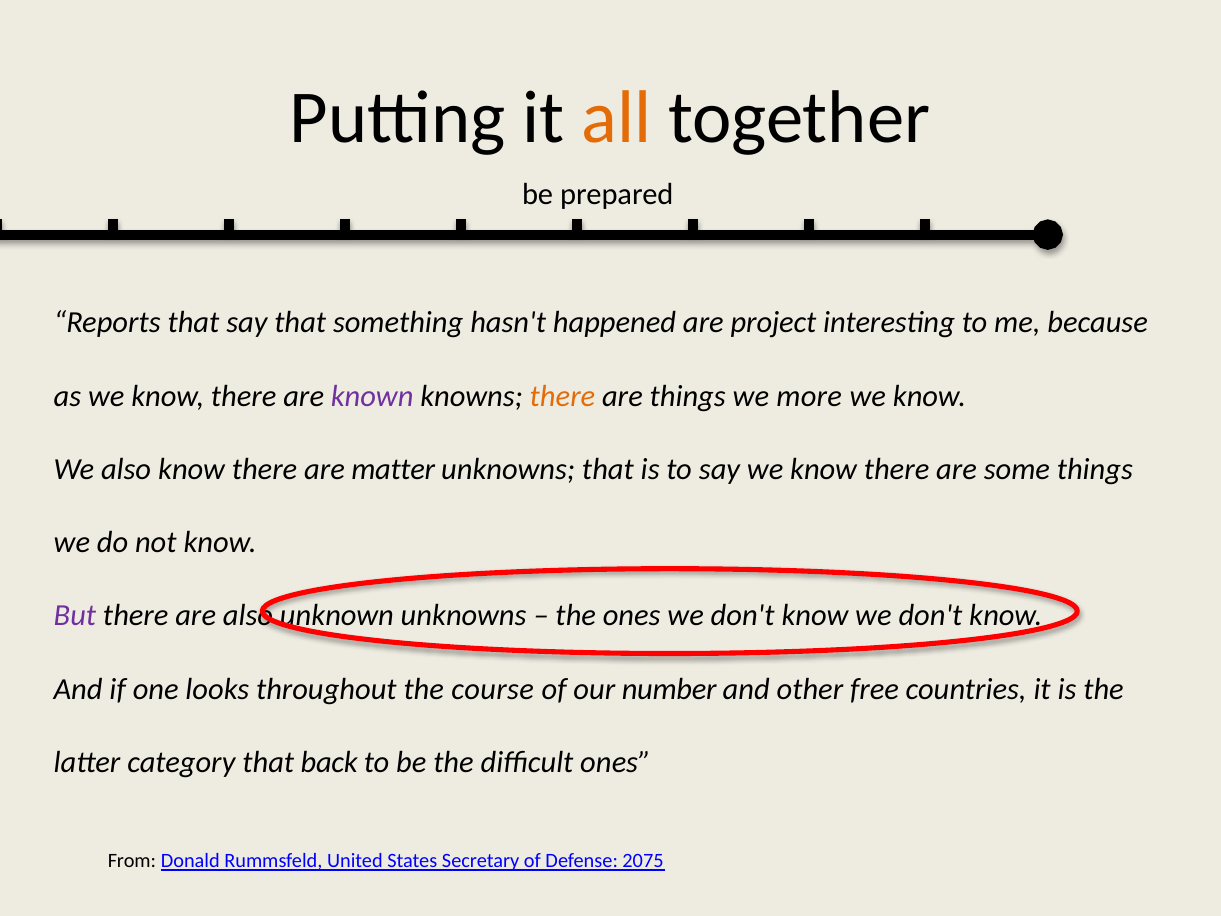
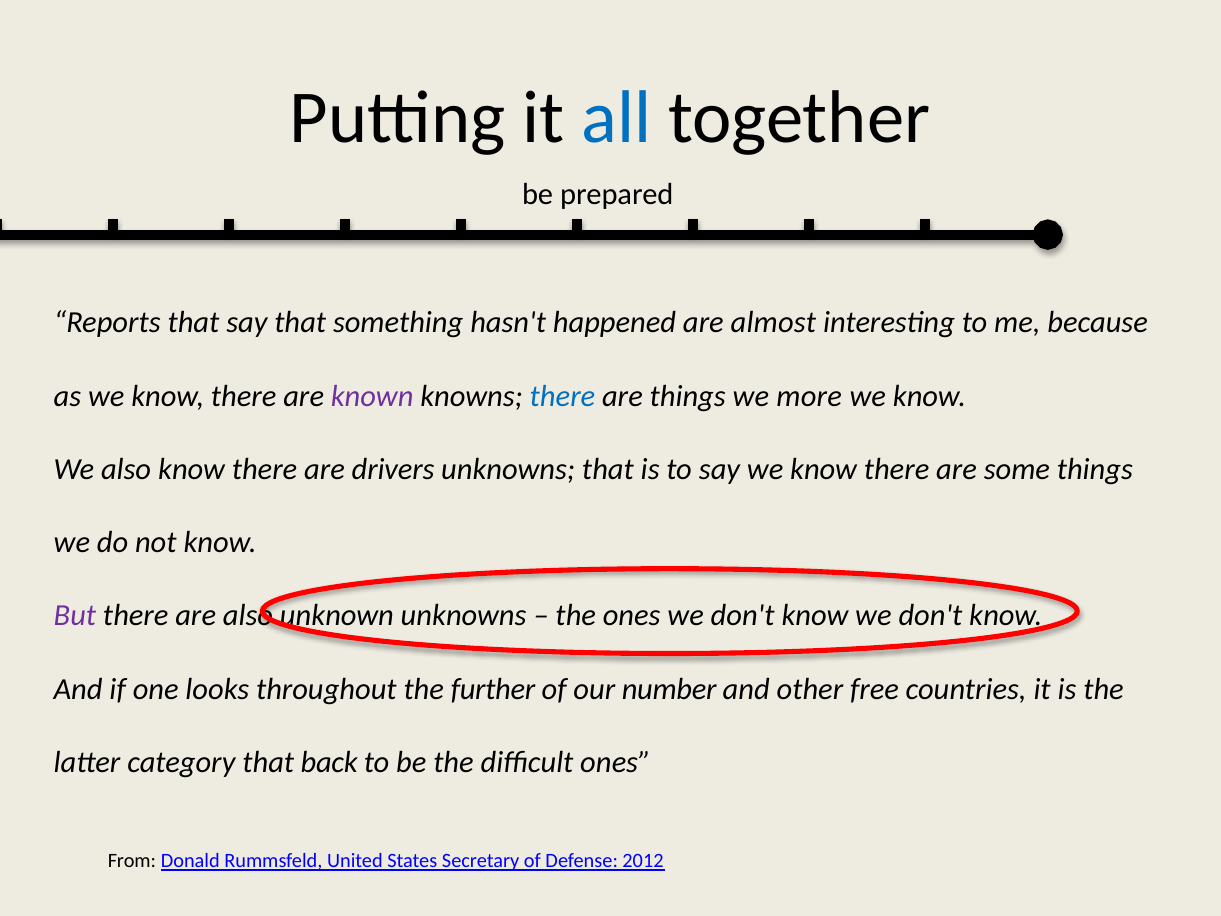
all colour: orange -> blue (616, 118)
project: project -> almost (773, 323)
there colour: orange -> blue (563, 396)
matter: matter -> drivers (393, 469)
course: course -> further (493, 689)
2075: 2075 -> 2012 (643, 861)
